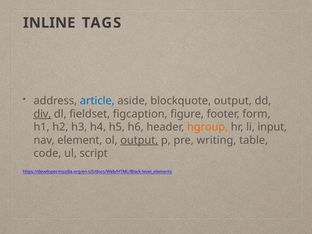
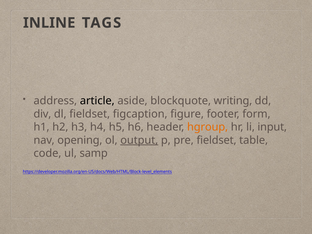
article colour: blue -> black (97, 101)
blockquote output: output -> writing (233, 101)
div underline: present -> none (42, 114)
element: element -> opening (80, 140)
pre writing: writing -> fieldset (217, 140)
script: script -> samp (94, 153)
